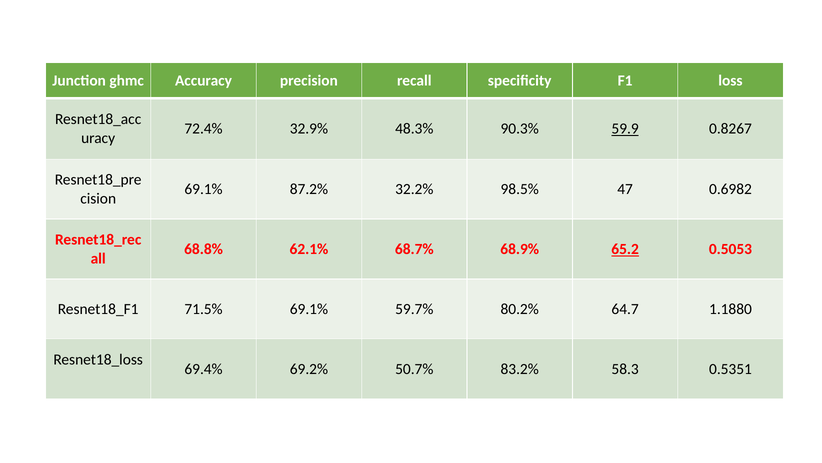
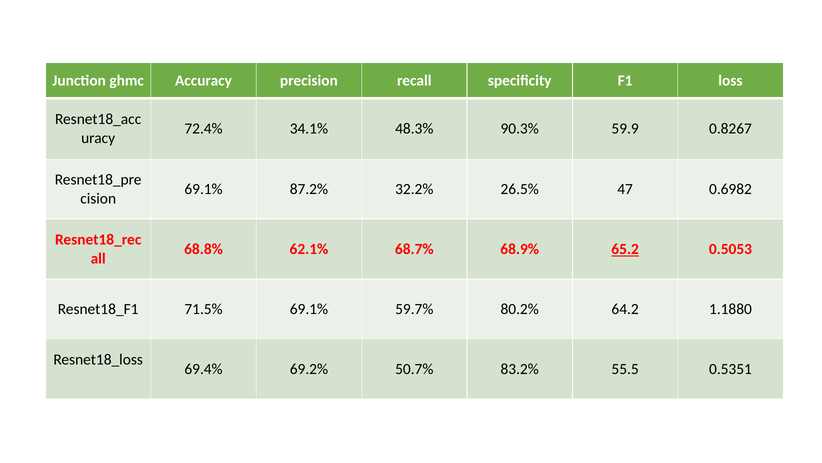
32.9%: 32.9% -> 34.1% (309, 129)
59.9 underline: present -> none (625, 129)
98.5%: 98.5% -> 26.5% (520, 189)
64.7: 64.7 -> 64.2 (625, 309)
58.3: 58.3 -> 55.5 (625, 368)
